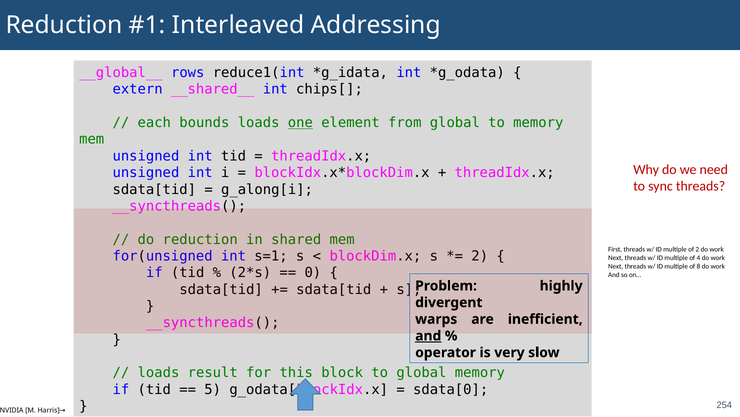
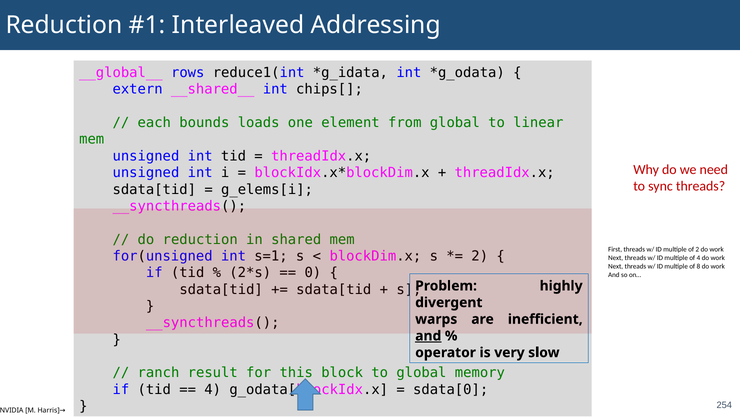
one underline: present -> none (300, 122)
to memory: memory -> linear (538, 122)
g_along[i: g_along[i -> g_elems[i (267, 189)
loads: loads -> ranch (158, 372)
5: 5 -> 4 (213, 389)
